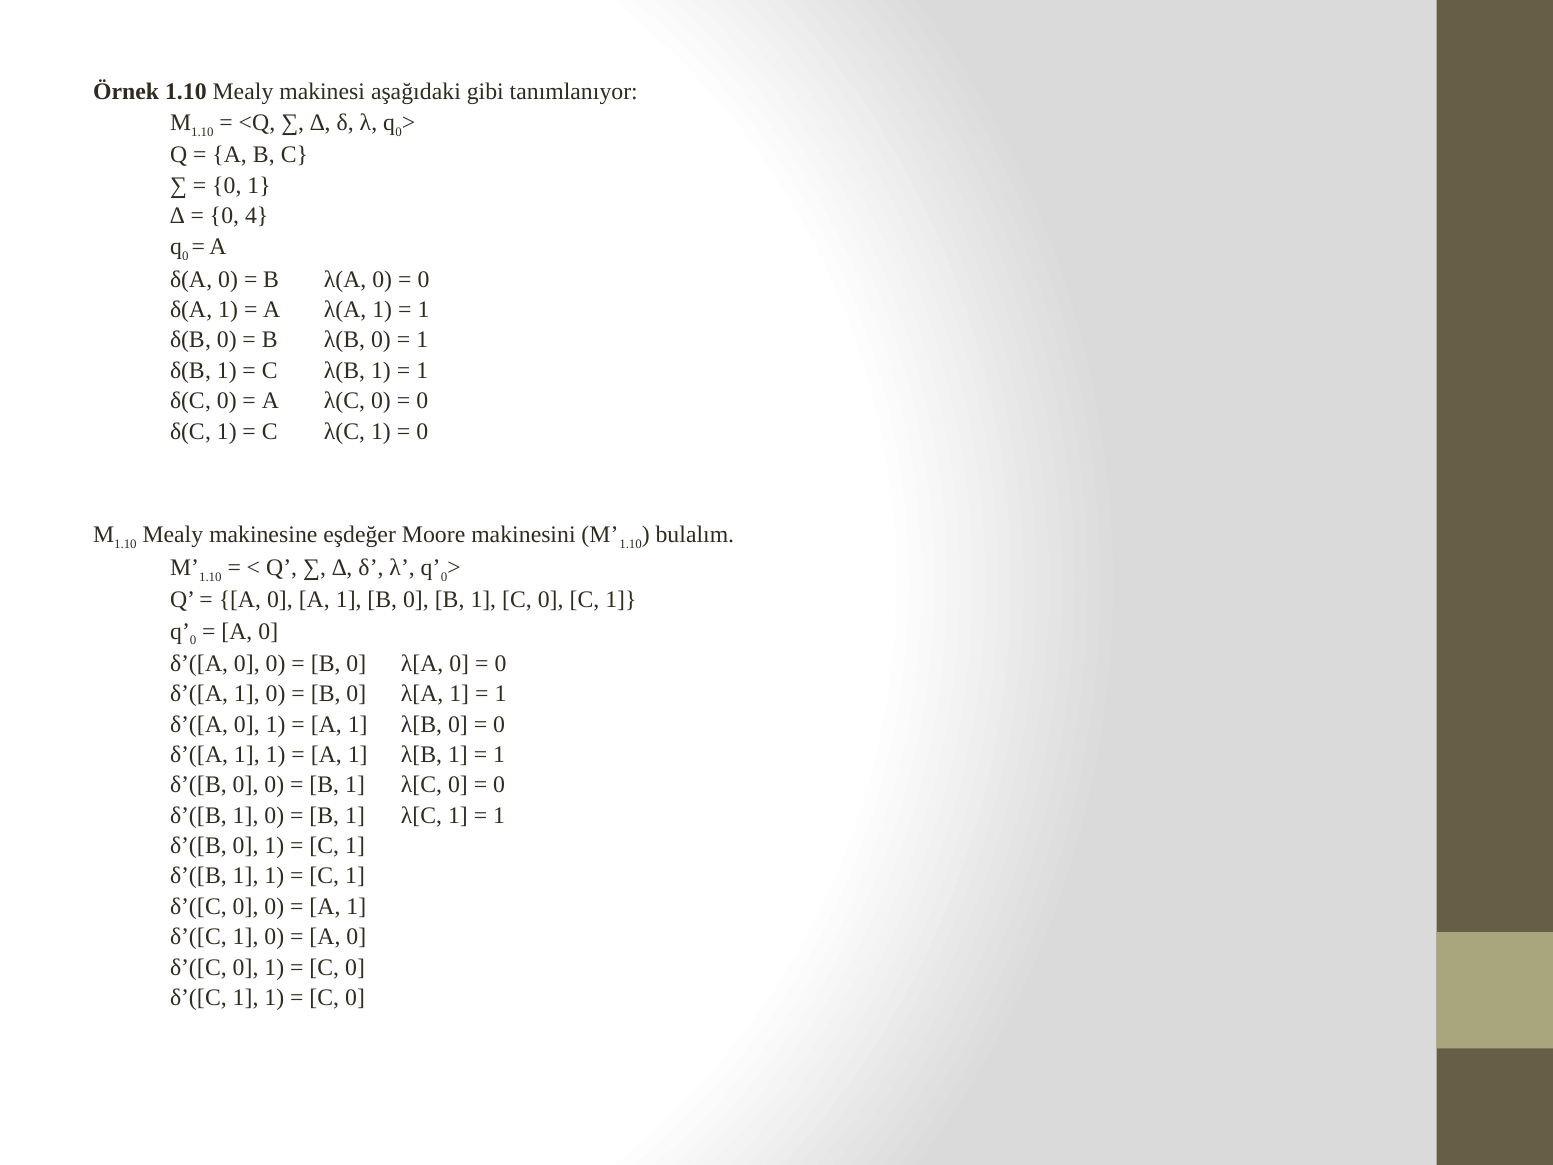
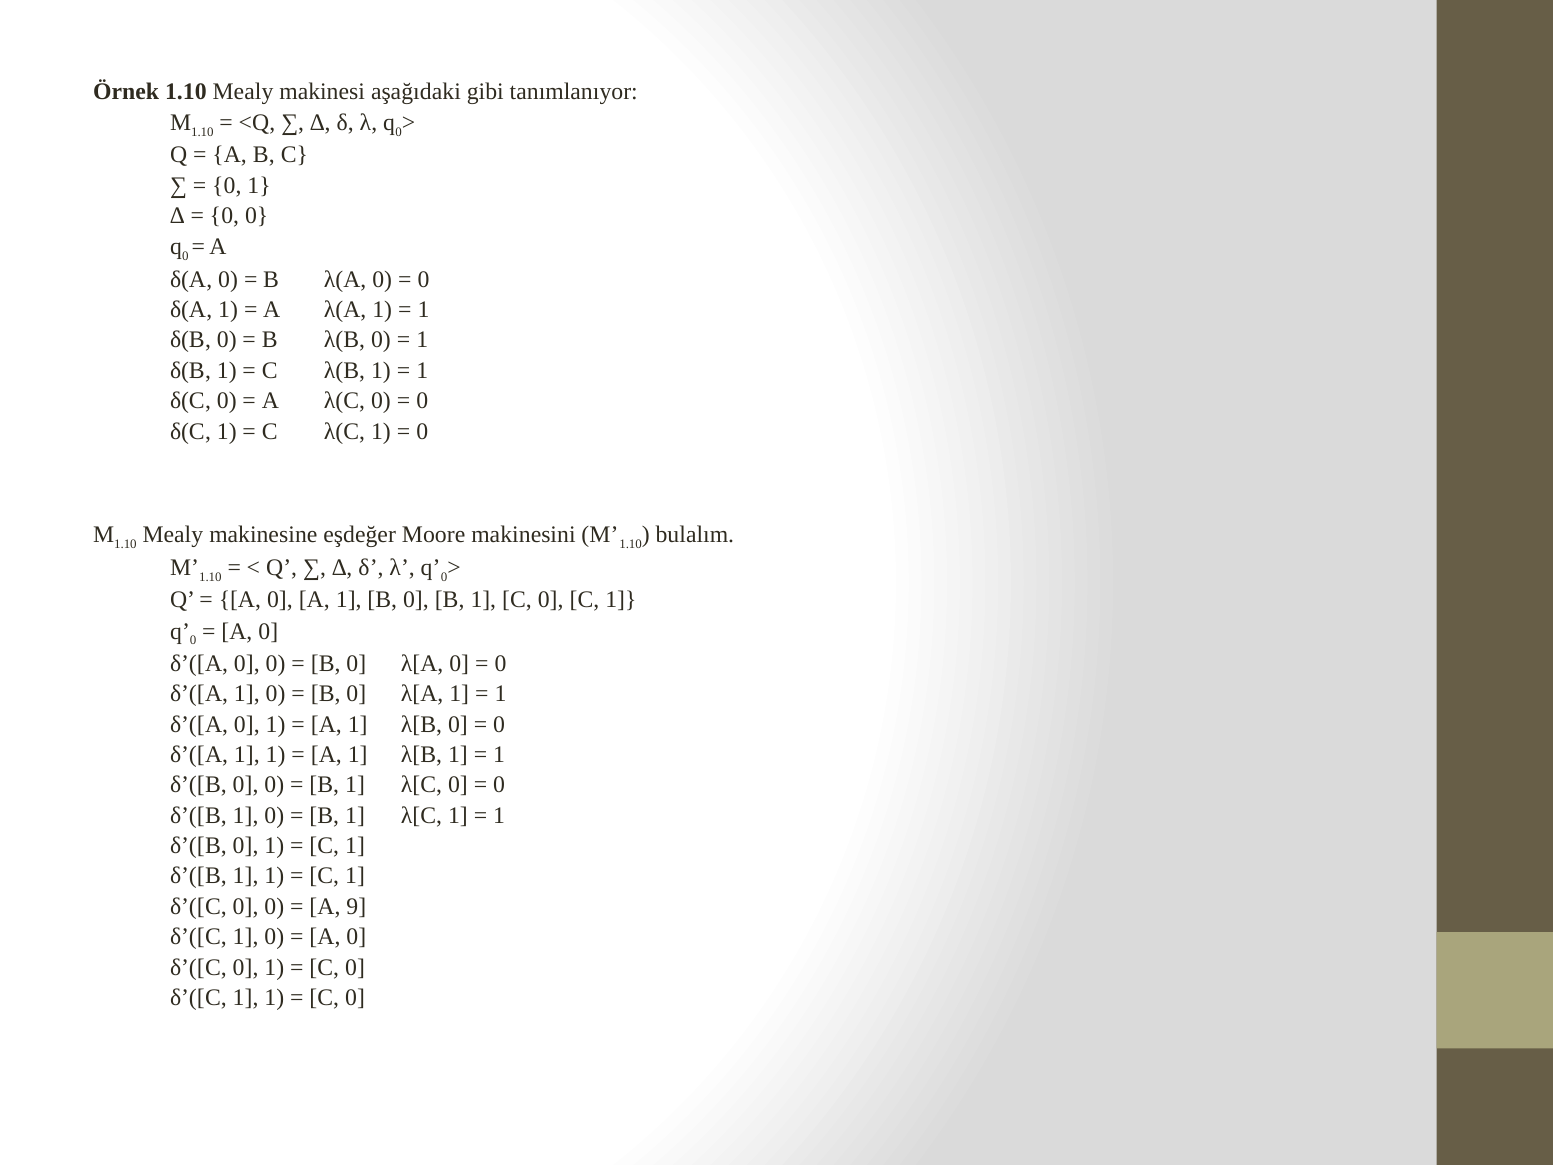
4: 4 -> 0 (257, 216)
1: 1 -> 9 (356, 906)
